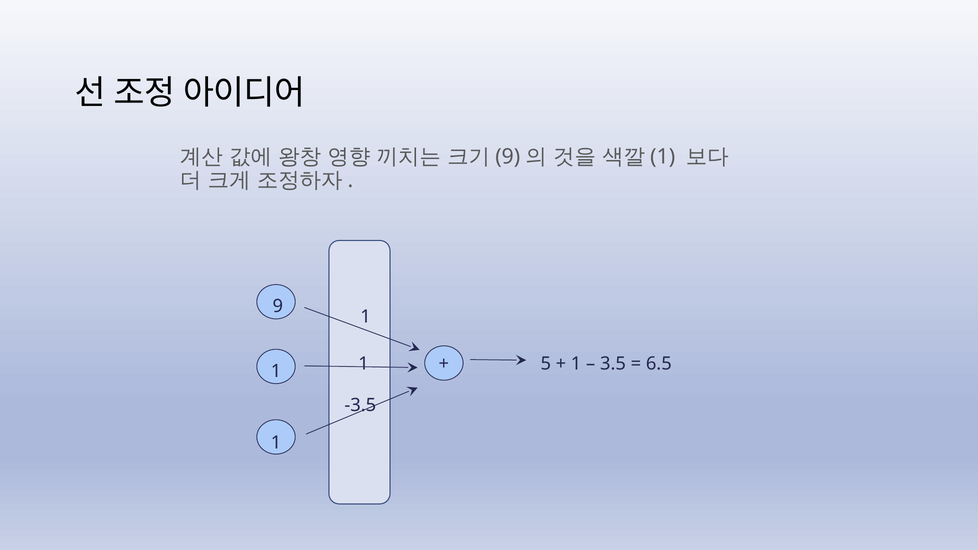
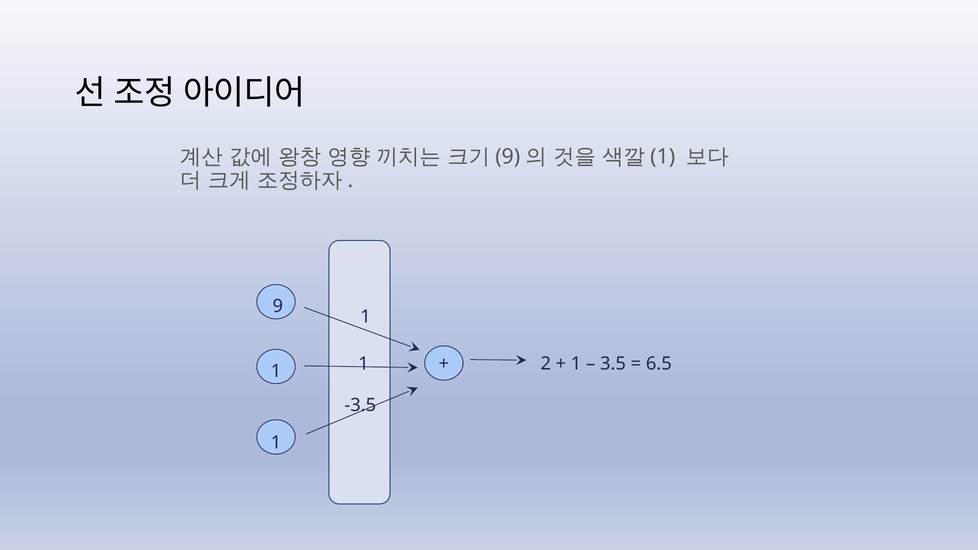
5: 5 -> 2 (546, 364)
